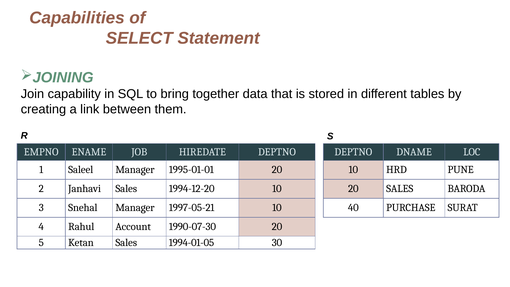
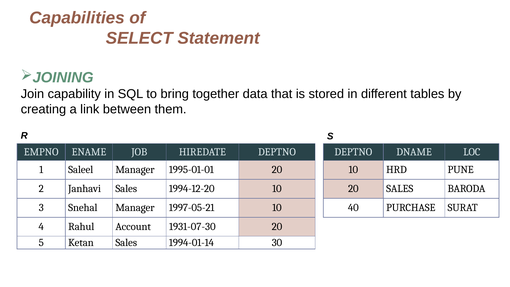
1990-07-30: 1990-07-30 -> 1931-07-30 (192, 227)
1994-01-05: 1994-01-05 -> 1994-01-14 (191, 242)
